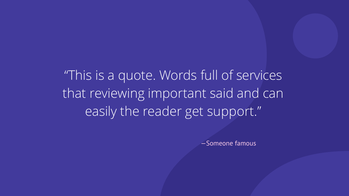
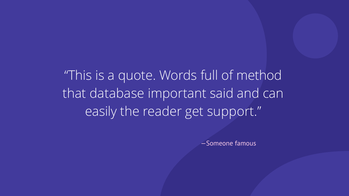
services: services -> method (259, 76)
reviewing: reviewing -> database (117, 94)
